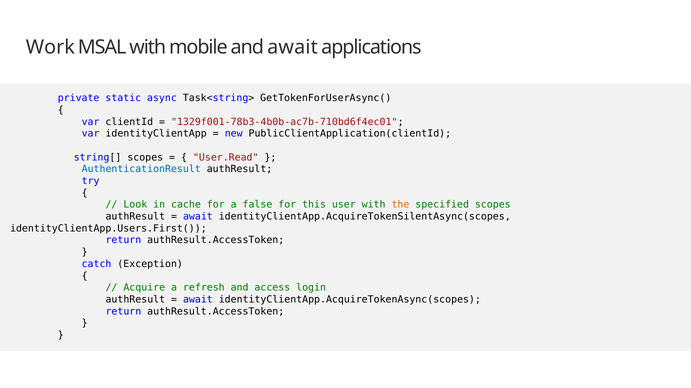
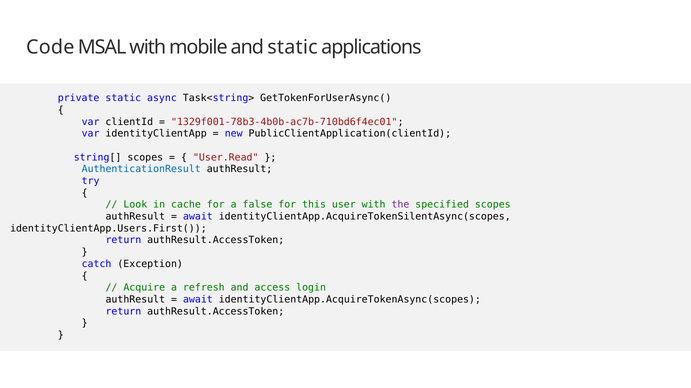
Work: Work -> Code (50, 47)
and await: await -> static (293, 47)
the colour: orange -> purple (400, 205)
